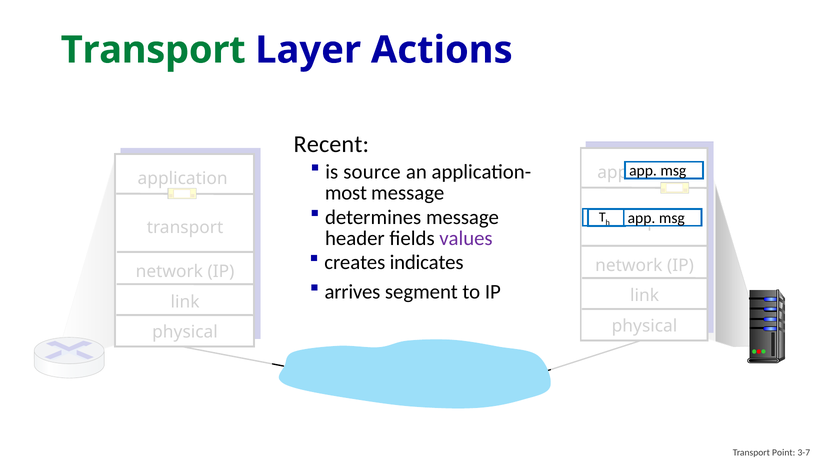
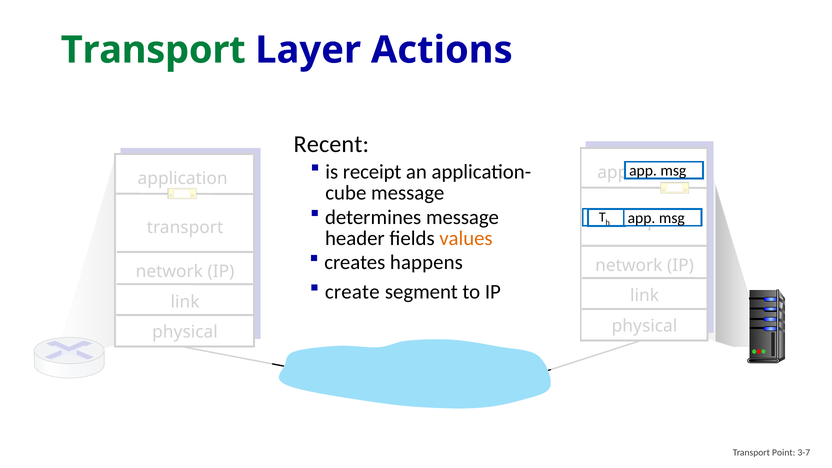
source: source -> receipt (372, 172)
most: most -> cube (346, 193)
values colour: purple -> orange (466, 238)
indicates: indicates -> happens (426, 262)
arrives: arrives -> create (352, 292)
